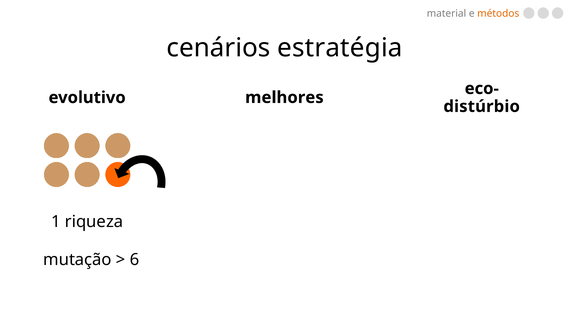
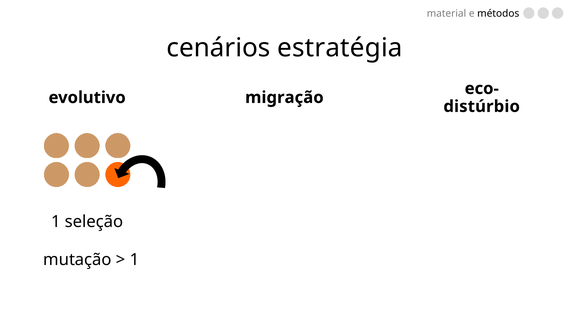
métodos colour: orange -> black (498, 13)
melhores: melhores -> migração (284, 97)
riqueza: riqueza -> seleção (94, 222)
6: 6 -> 1 (135, 259)
